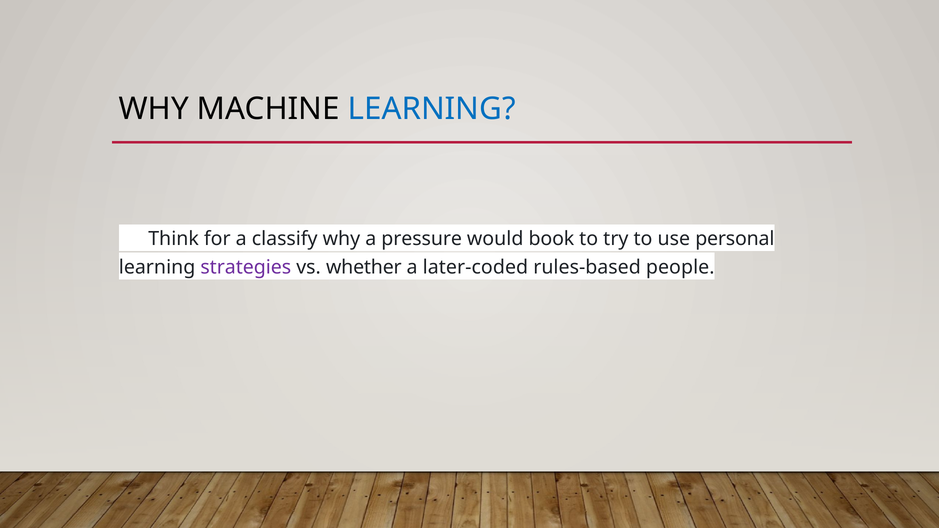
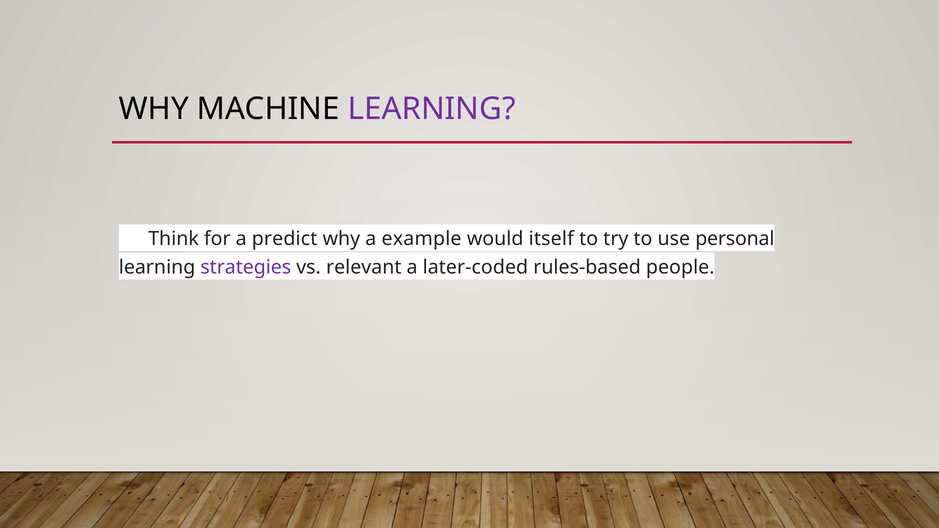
LEARNING colour: blue -> purple (432, 109)
classify: classify -> predict (285, 239)
pressure: pressure -> example (422, 239)
book: book -> itself (551, 239)
whether: whether -> relevant (364, 267)
